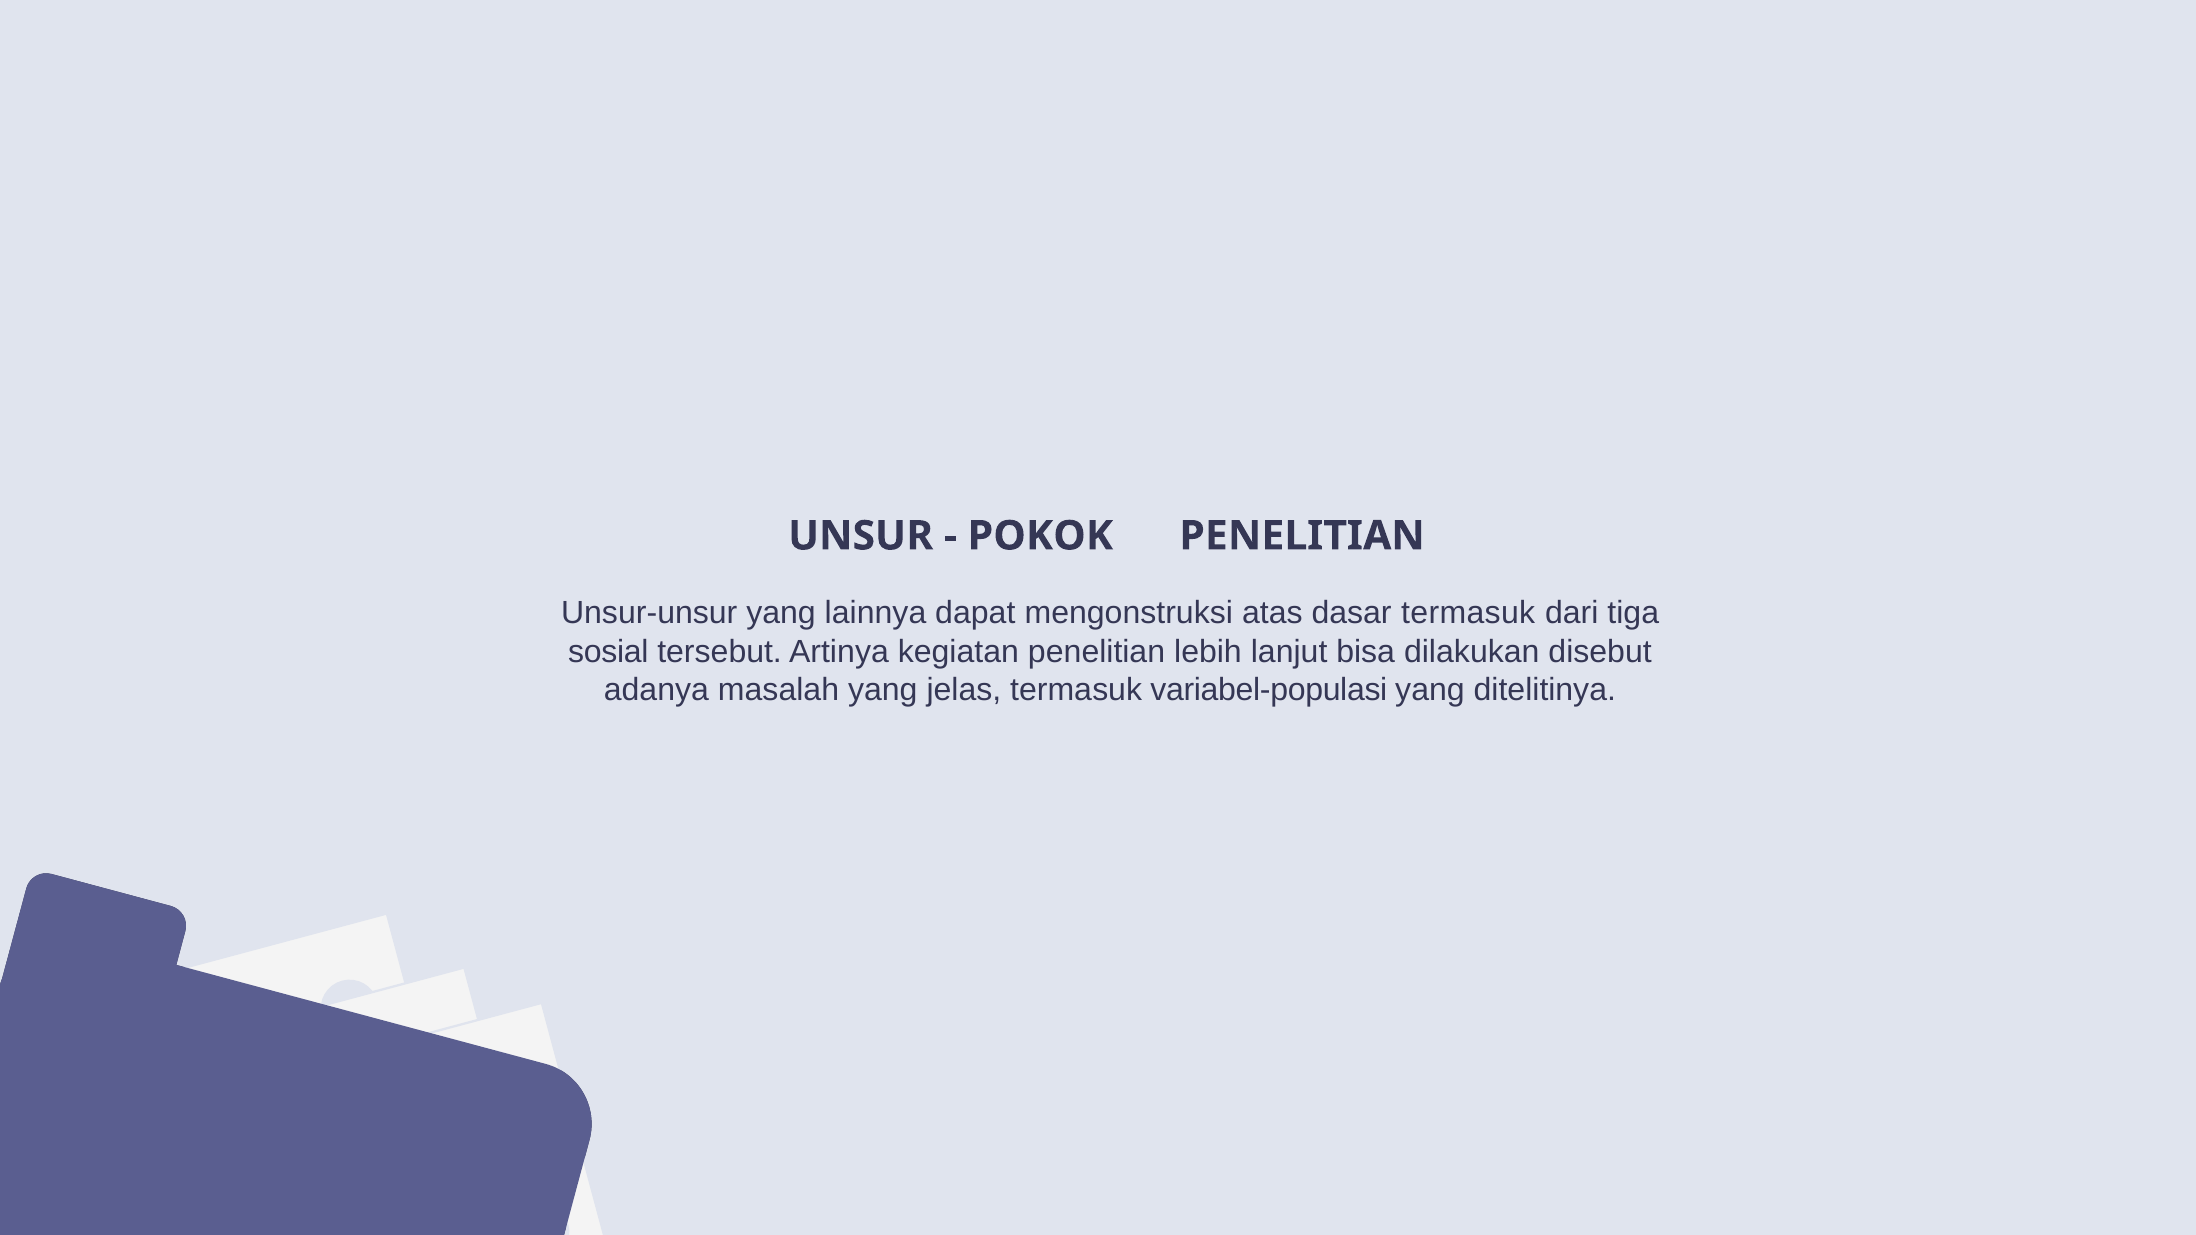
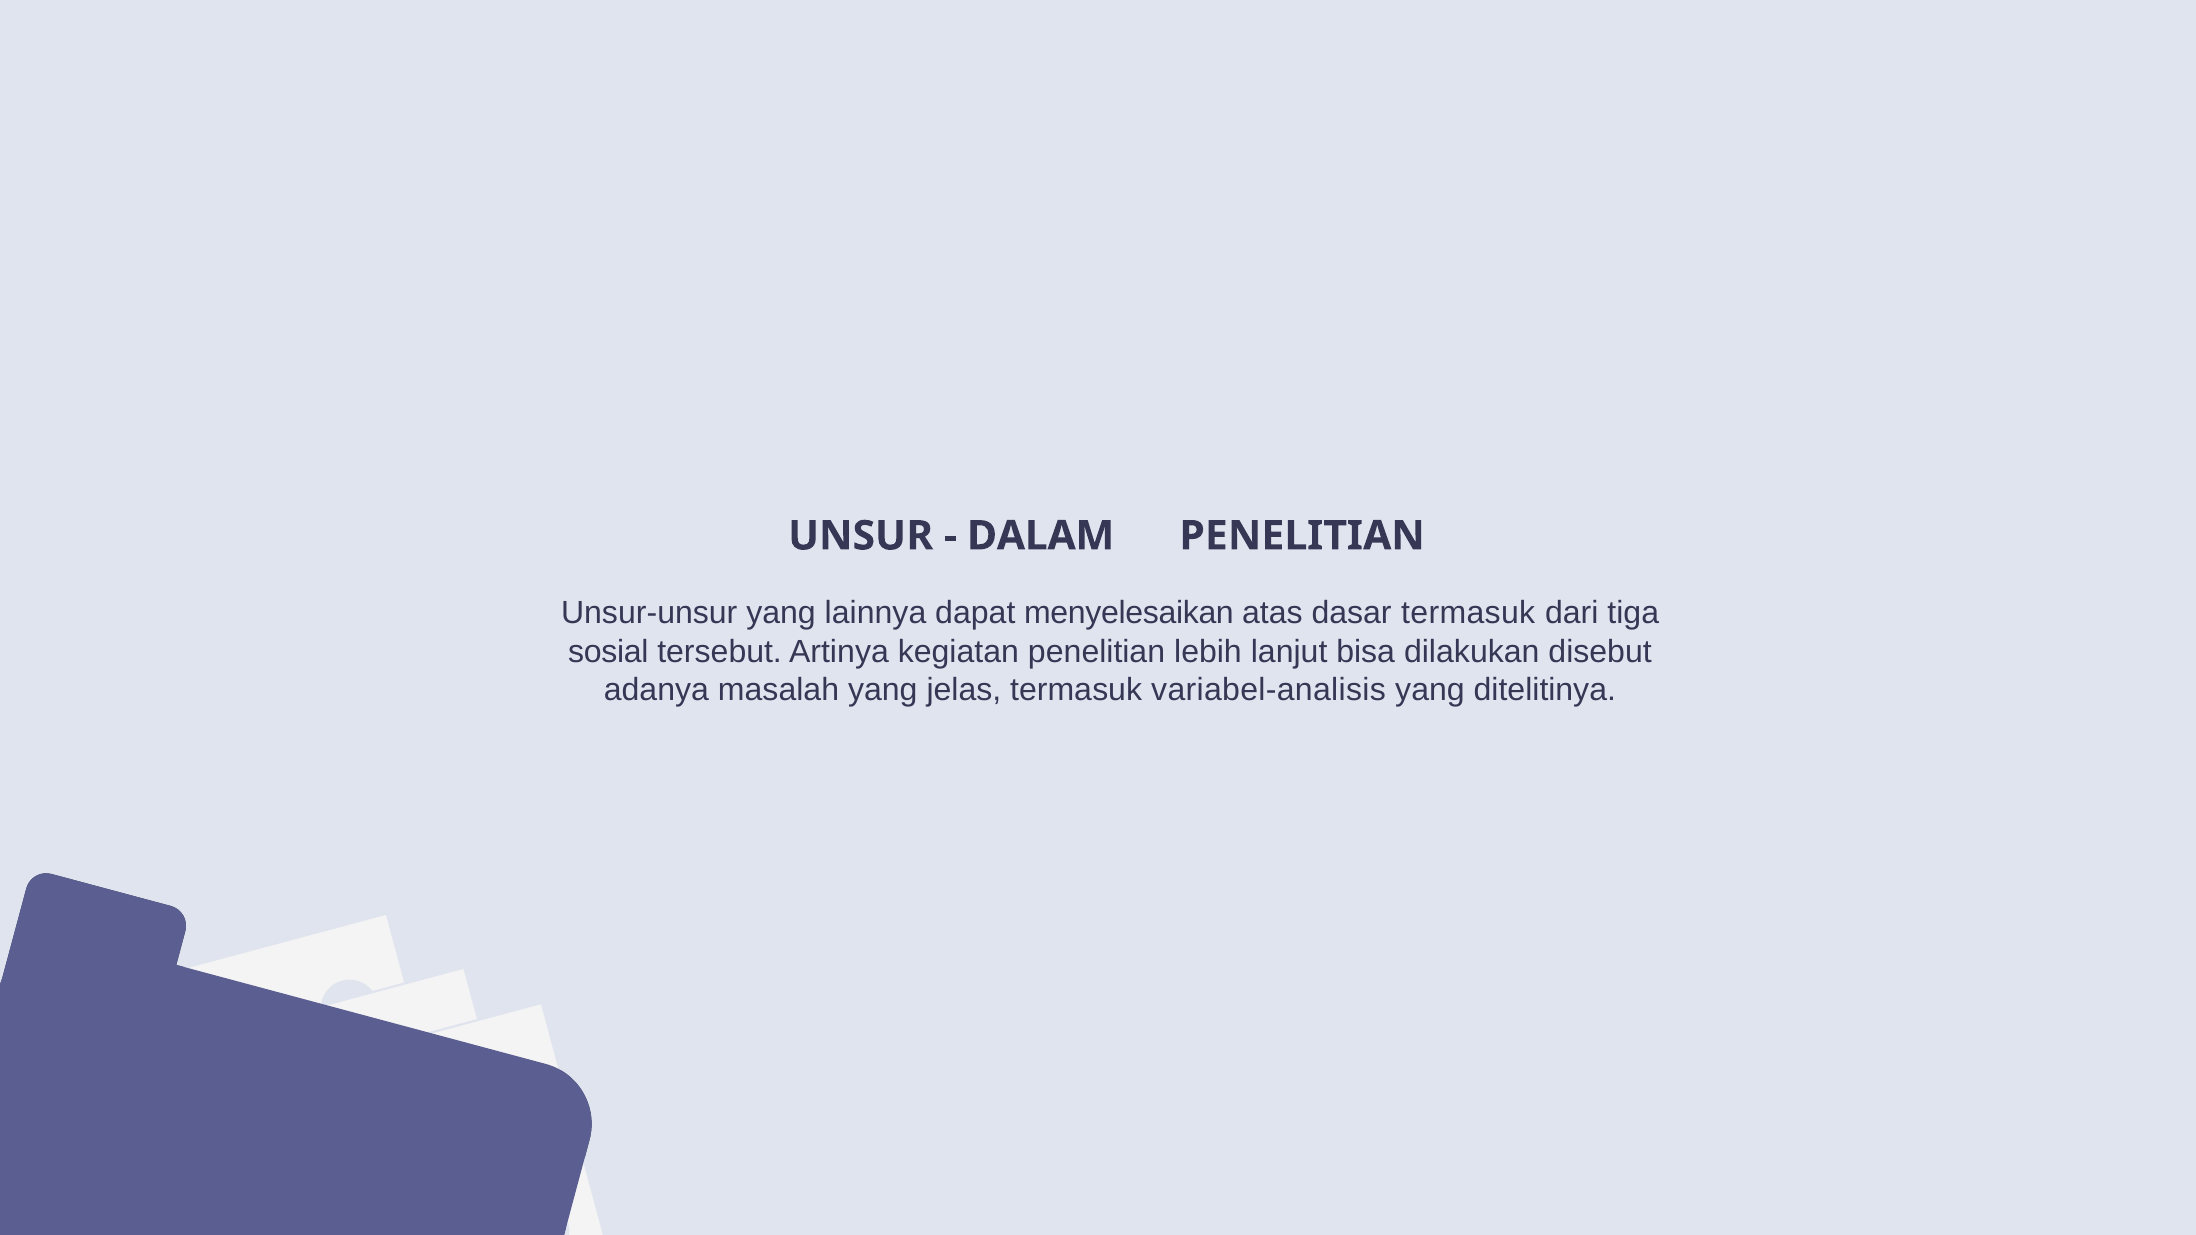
POKOK: POKOK -> DALAM (1041, 536)
mengonstruksi: mengonstruksi -> menyelesaikan (1129, 613)
variabel-populasi: variabel-populasi -> variabel-analisis (1269, 690)
